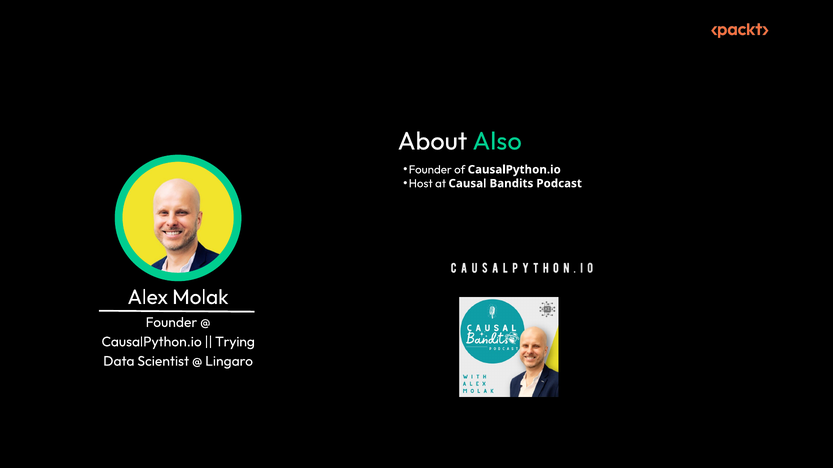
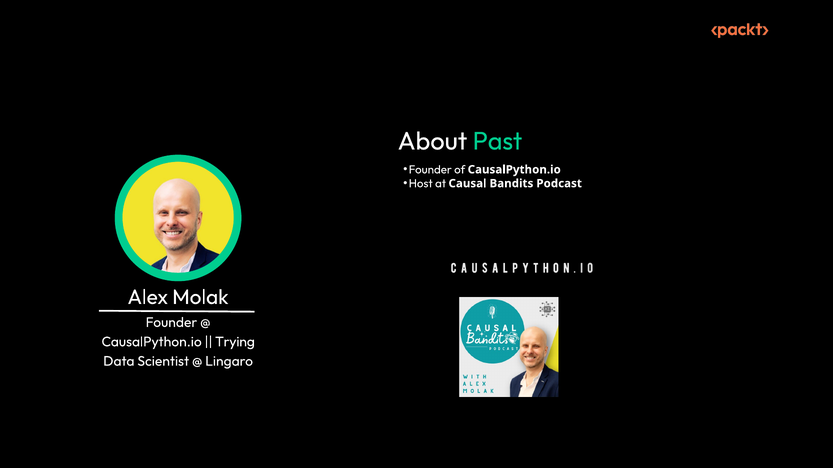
Also: Also -> Past (497, 141)
